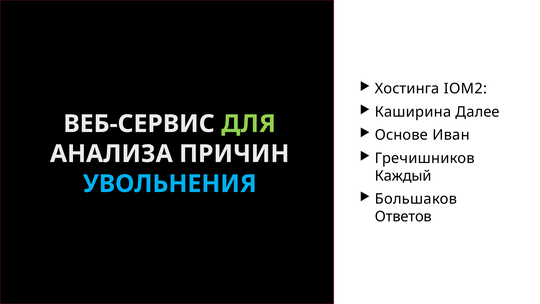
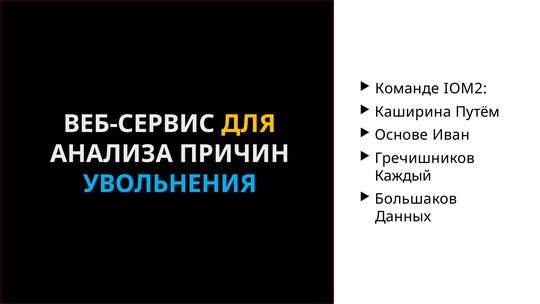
Хостинга: Хостинга -> Команде (407, 89)
Далее: Далее -> Путём (478, 112)
ДЛЯ colour: light green -> yellow (249, 124)
Ответов: Ответов -> Данных (403, 216)
